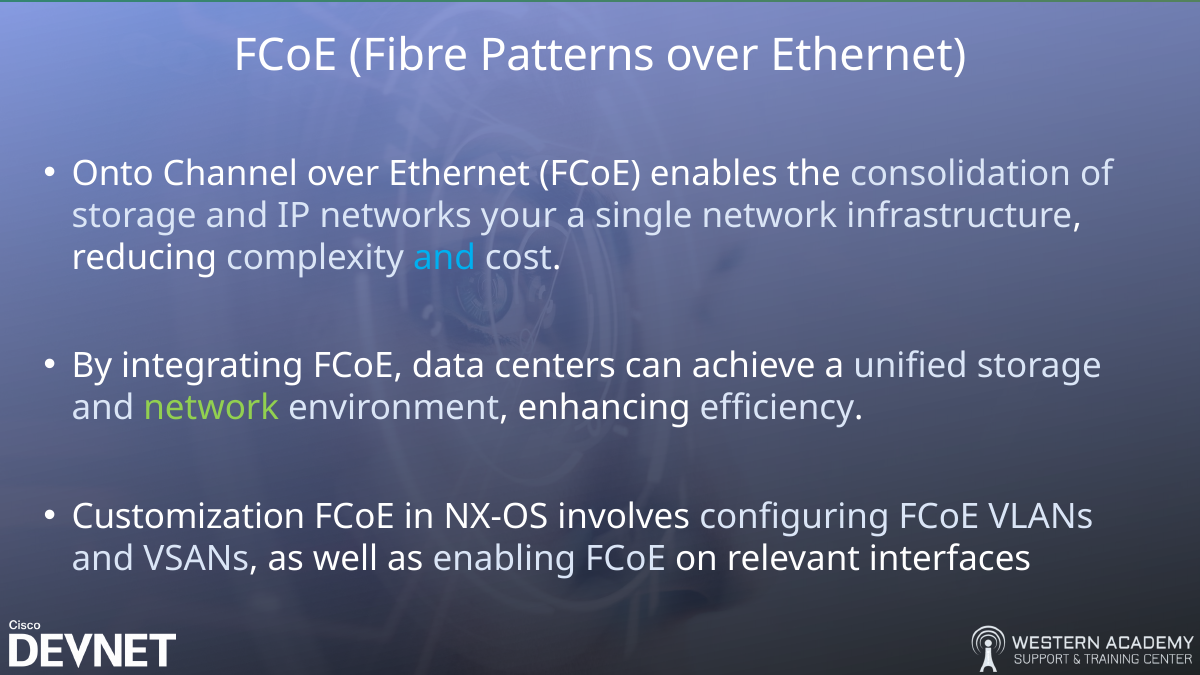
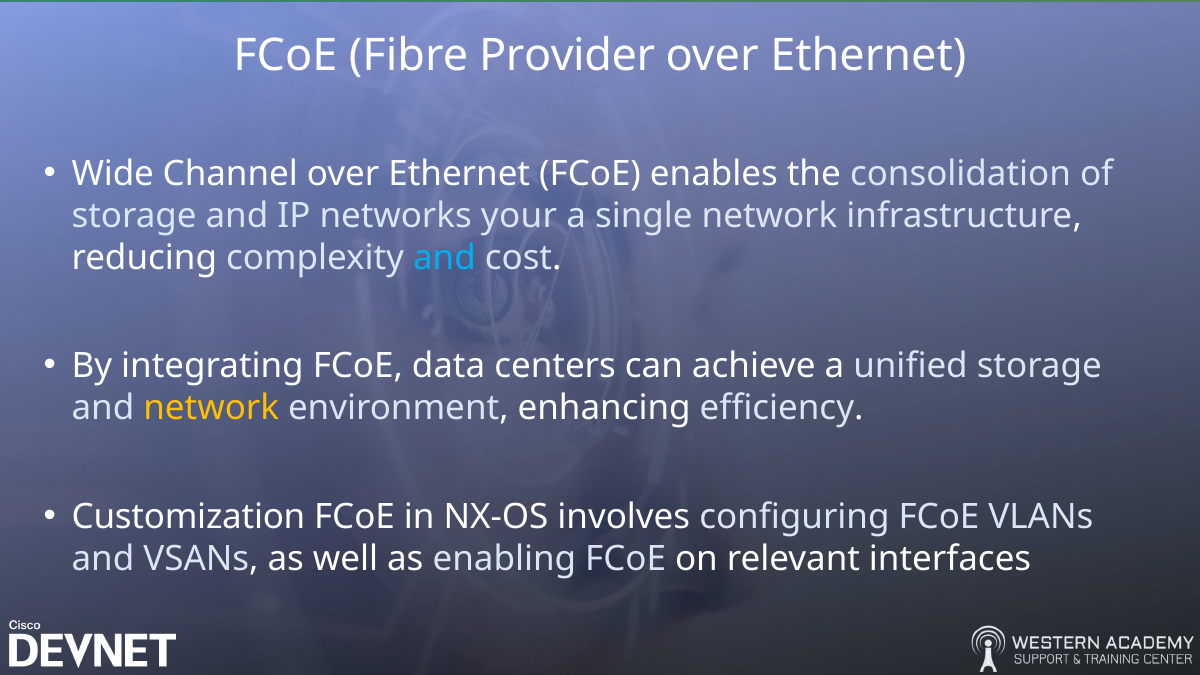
Patterns: Patterns -> Provider (567, 56)
Onto: Onto -> Wide (113, 174)
network colour: light green -> yellow (211, 408)
